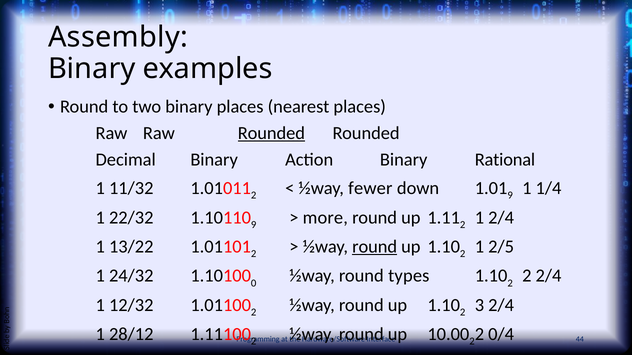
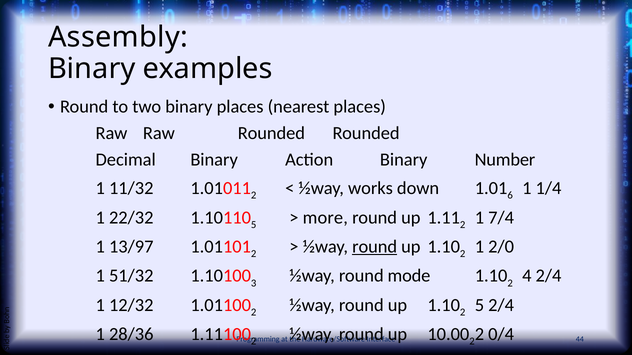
Rounded underline: present -> none (271, 133)
Rational: Rational -> Number (505, 160)
fewer: fewer -> works (370, 189)
9: 9 -> 6 (510, 196)
9: 9 -> 5 (254, 225)
1 2/4: 2/4 -> 7/4 (501, 218)
13/22: 13/22 -> 13/97 (131, 247)
2/5: 2/5 -> 2/0 (501, 247)
24/32: 24/32 -> 51/32 (131, 276)
0: 0 -> 3 (254, 283)
types: types -> mode (409, 276)
2: 2 -> 4 (527, 276)
2 3: 3 -> 5 (479, 306)
28/12: 28/12 -> 28/36 (131, 335)
